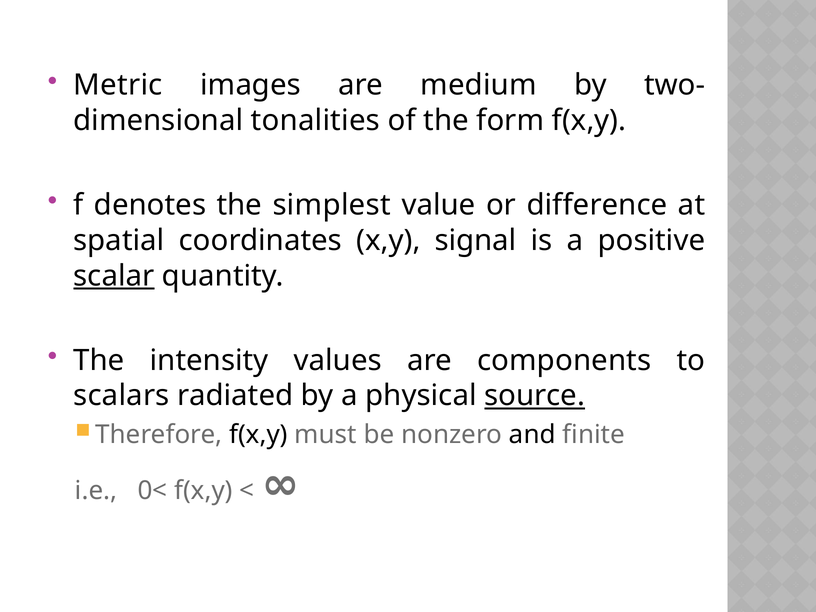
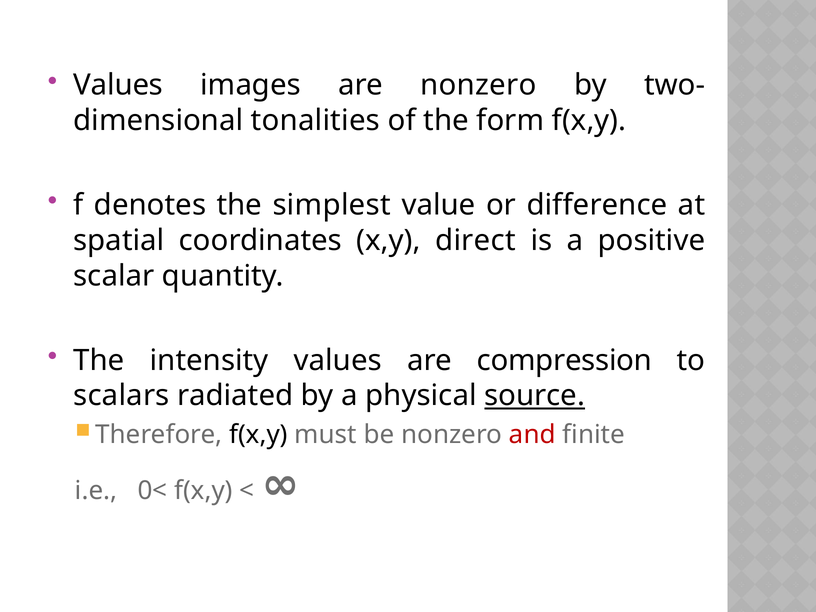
Metric: Metric -> Values (118, 85)
are medium: medium -> nonzero (478, 85)
signal: signal -> direct (475, 240)
scalar underline: present -> none (114, 276)
components: components -> compression (564, 360)
and colour: black -> red (532, 435)
